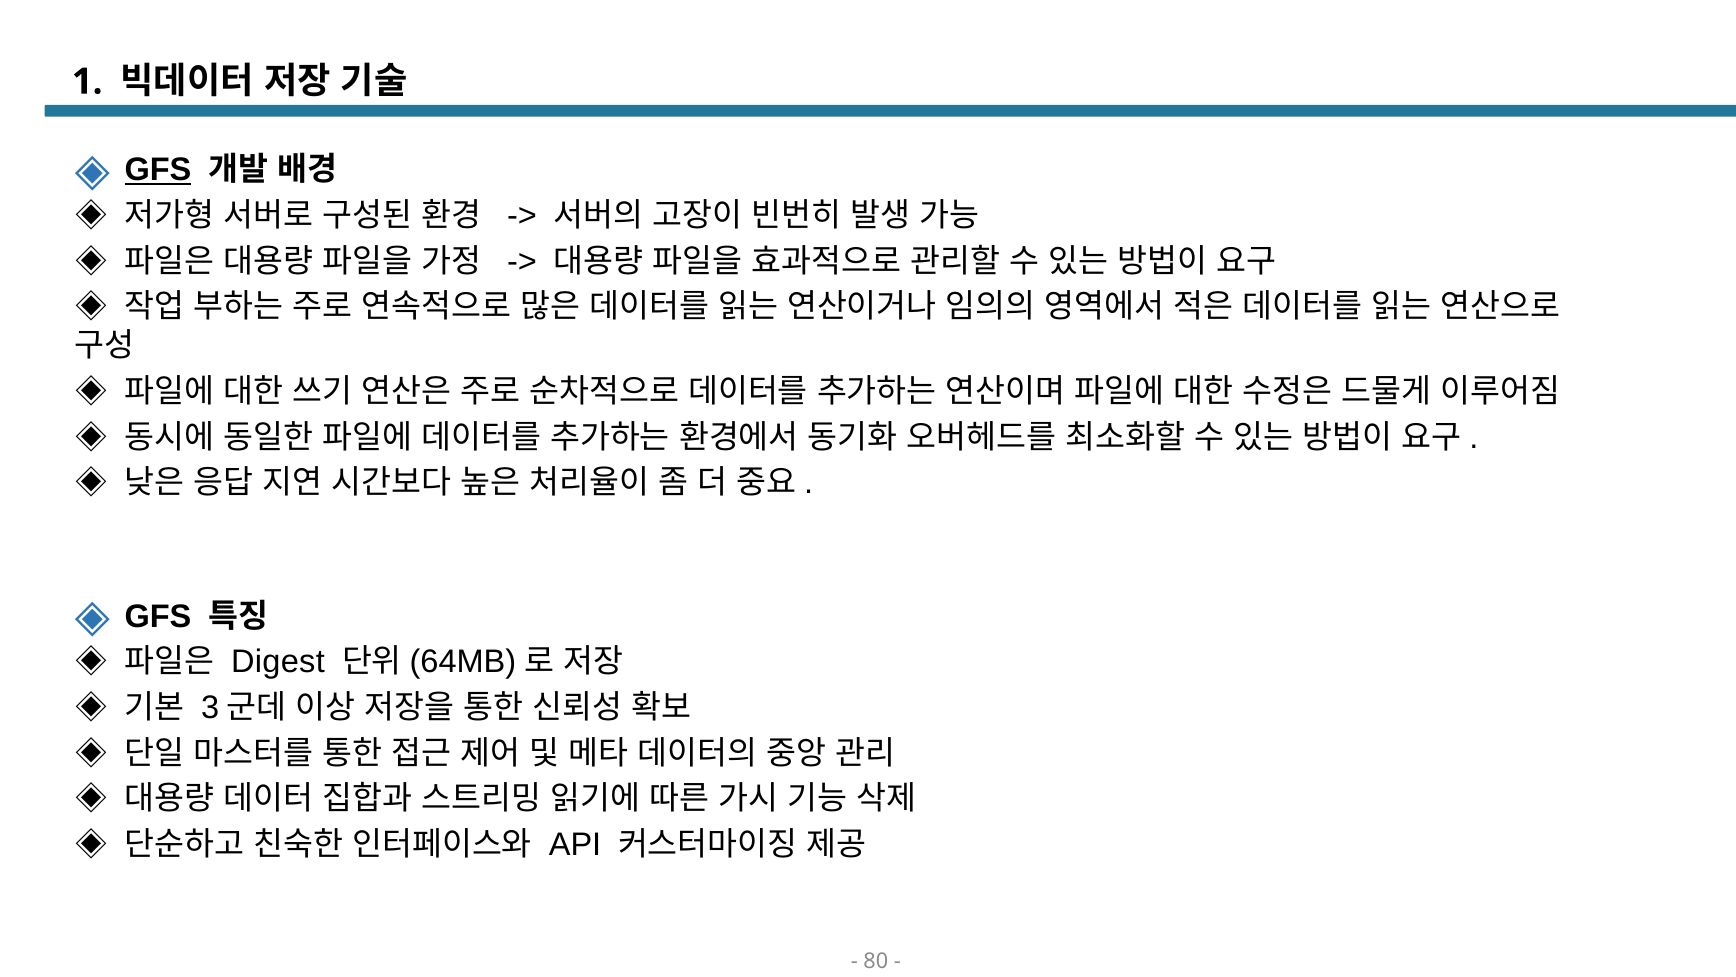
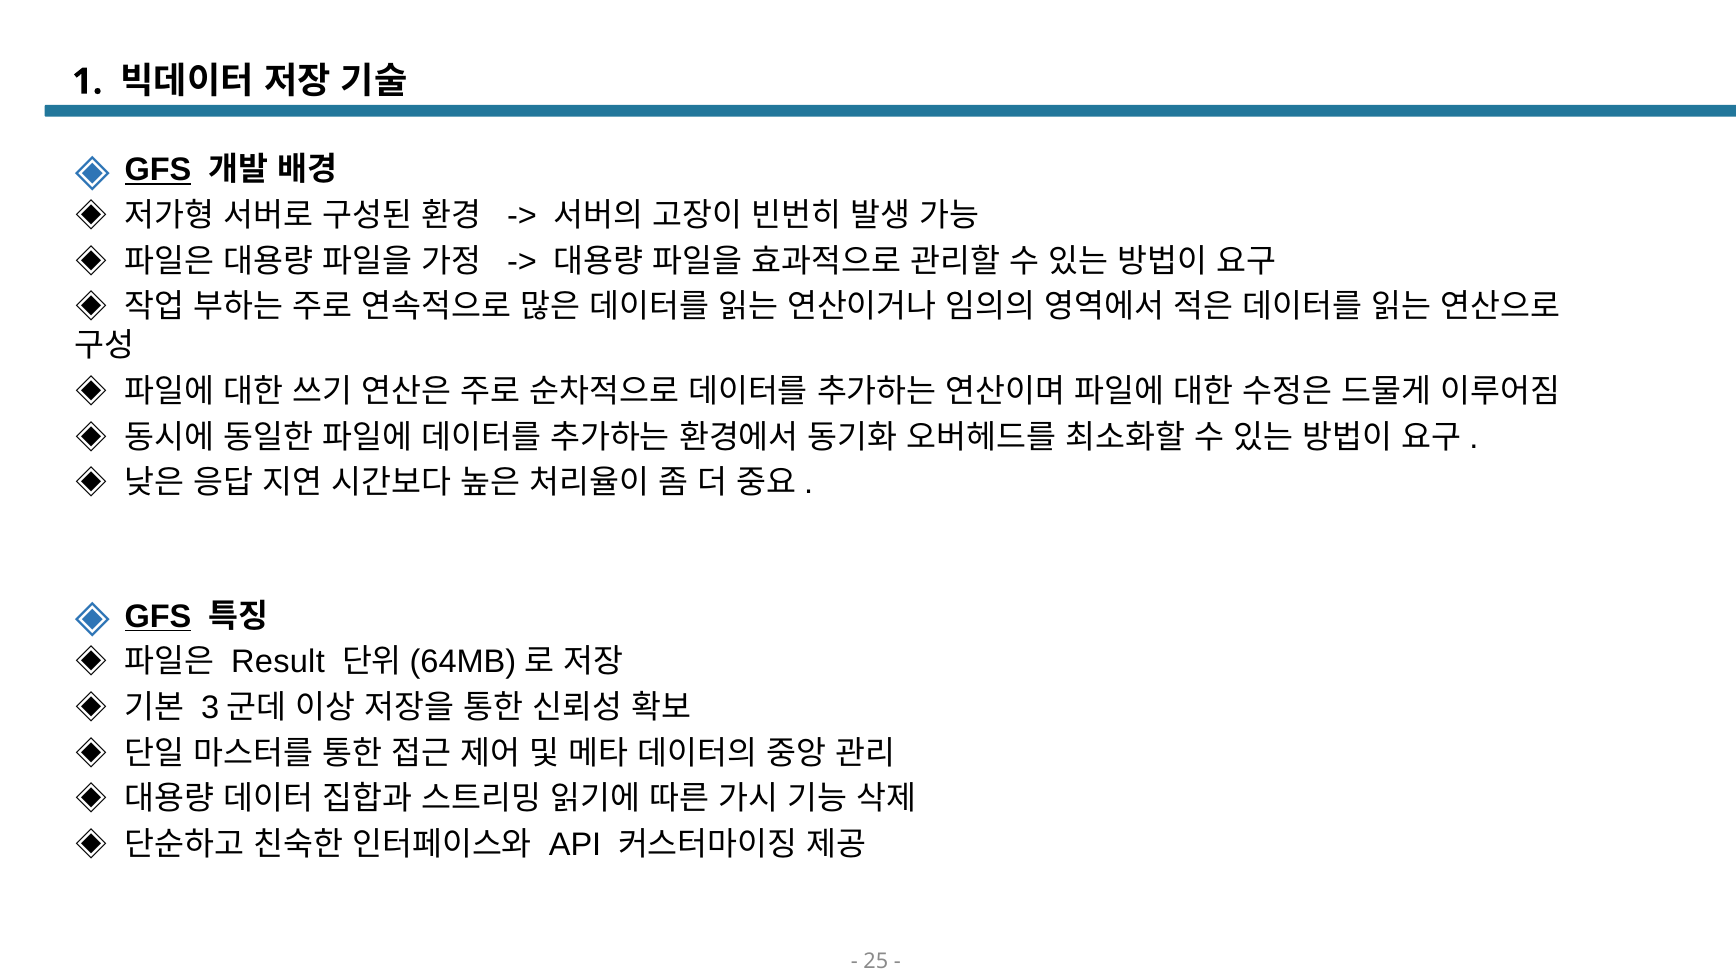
GFS underline: none -> present (158, 616)
Digest: Digest -> Result (278, 662)
80: 80 -> 25 (876, 961)
